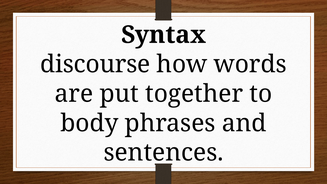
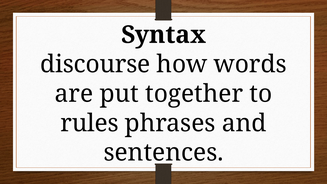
body: body -> rules (90, 123)
